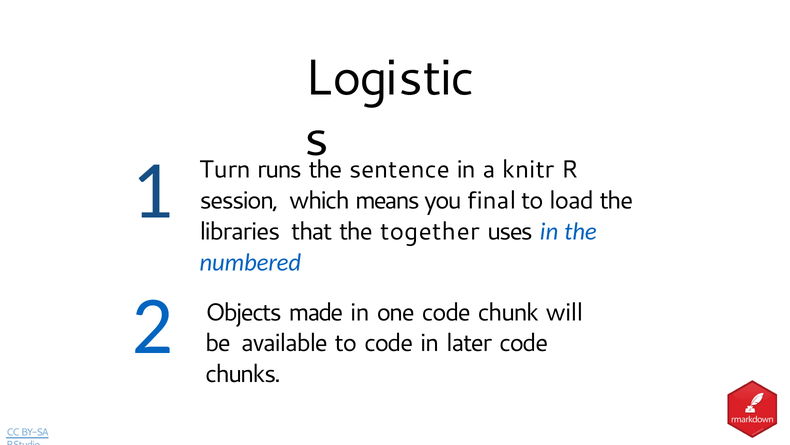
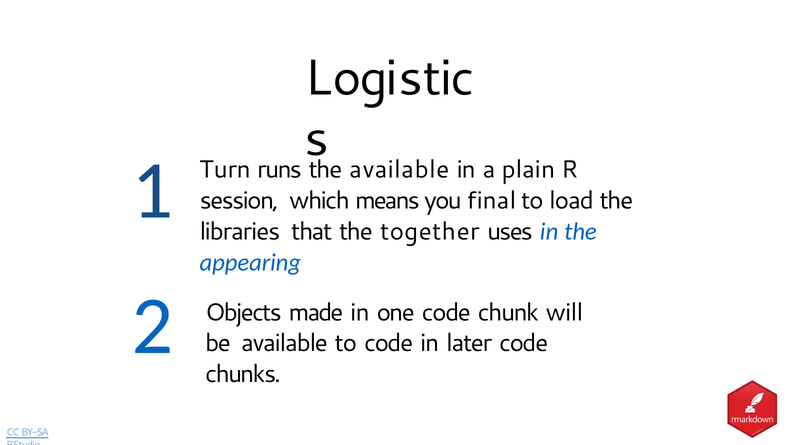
the sentence: sentence -> available (399, 170)
knitr: knitr -> plain (529, 170)
numbered: numbered -> appearing (250, 262)
